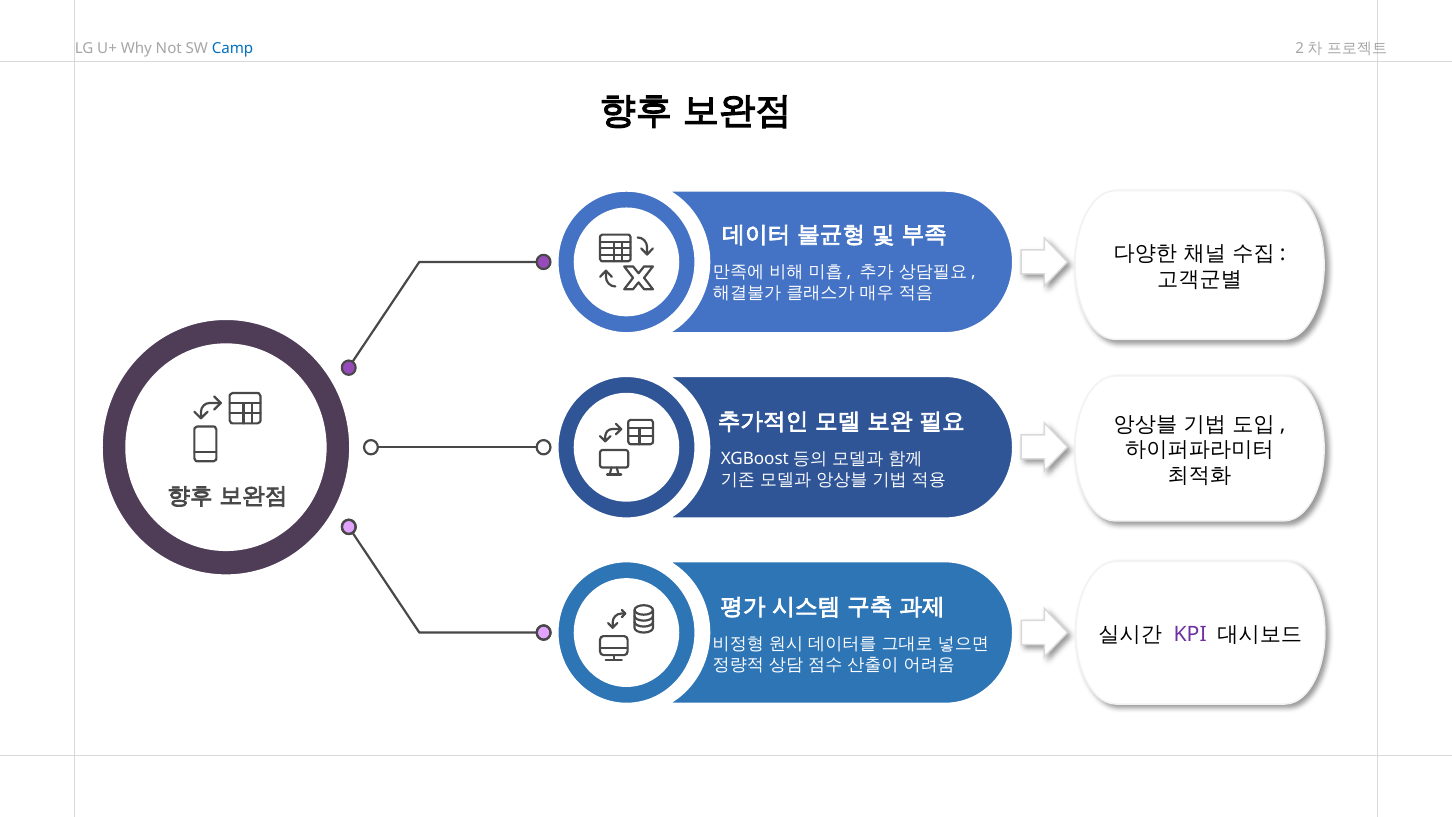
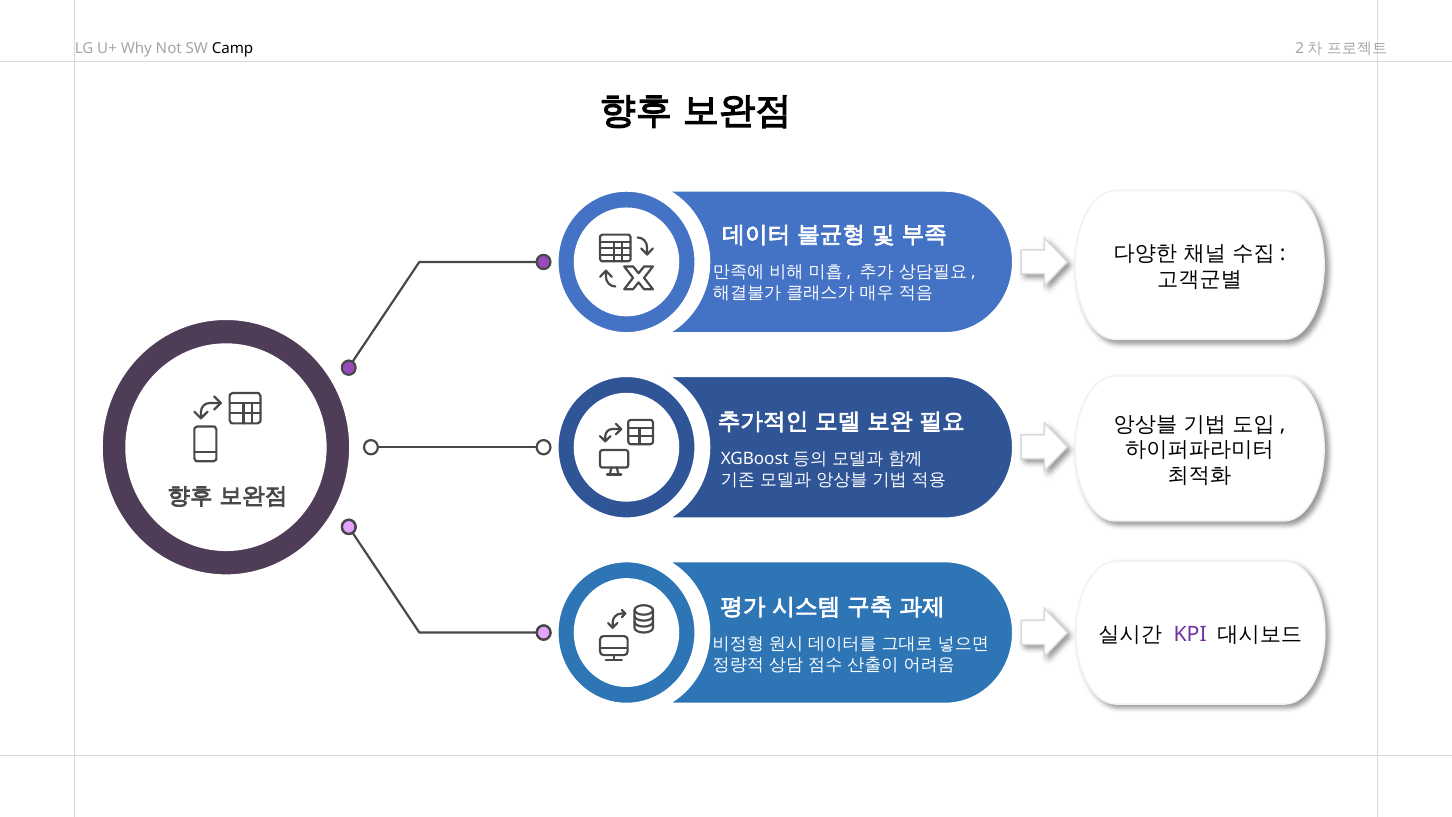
Camp colour: blue -> black (233, 48)
